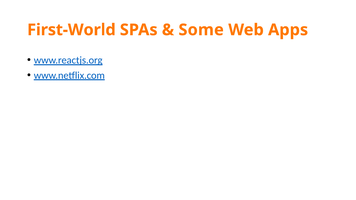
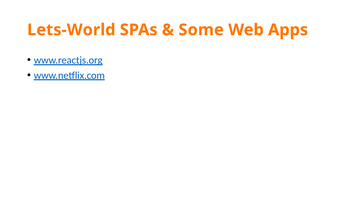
First-World: First-World -> Lets-World (71, 30)
